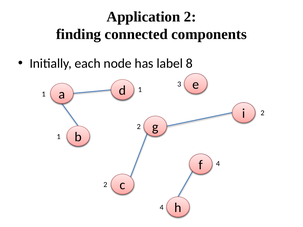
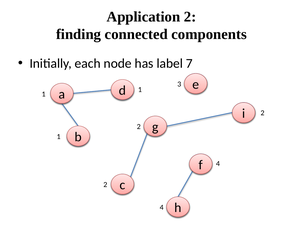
8: 8 -> 7 (189, 64)
